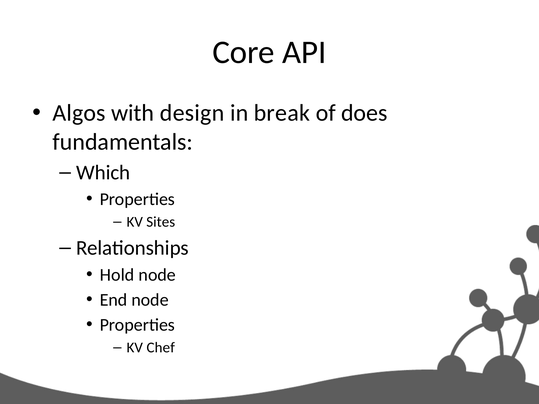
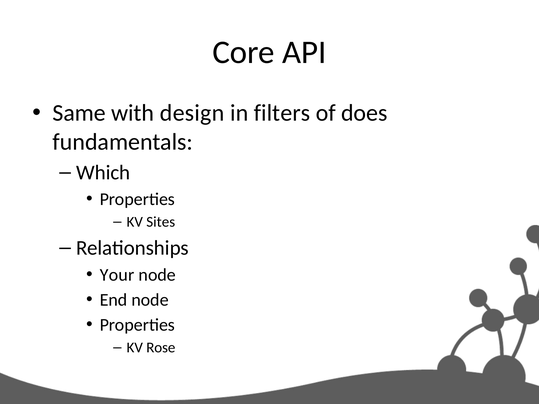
Algos: Algos -> Same (79, 113)
break: break -> filters (282, 113)
Hold: Hold -> Your (117, 275)
Chef: Chef -> Rose (161, 348)
